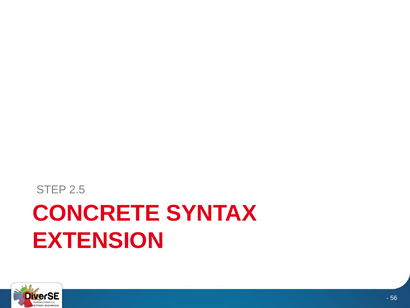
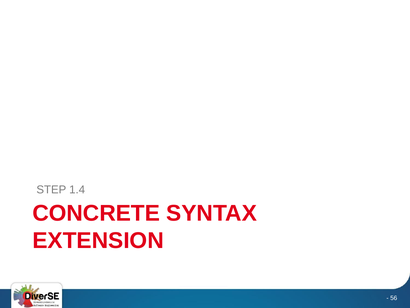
2.5: 2.5 -> 1.4 (77, 189)
